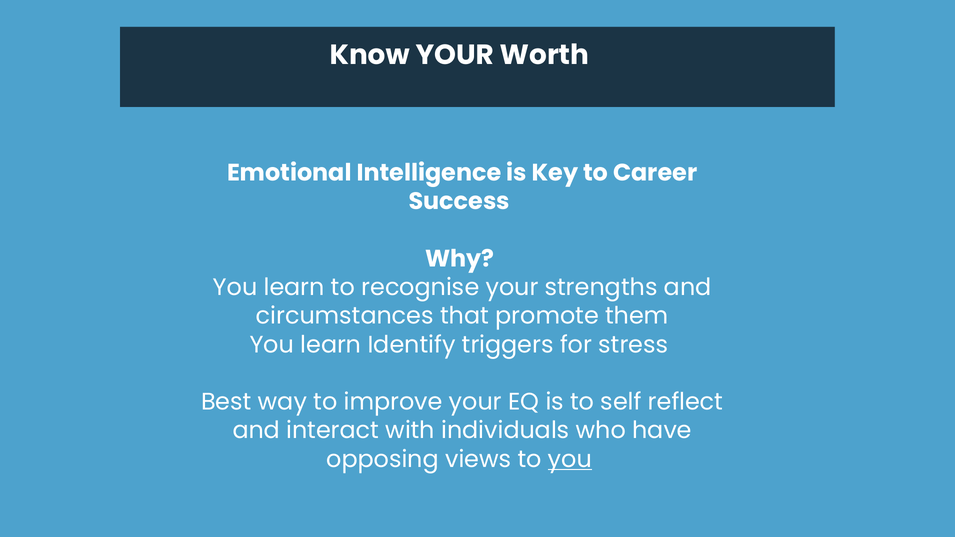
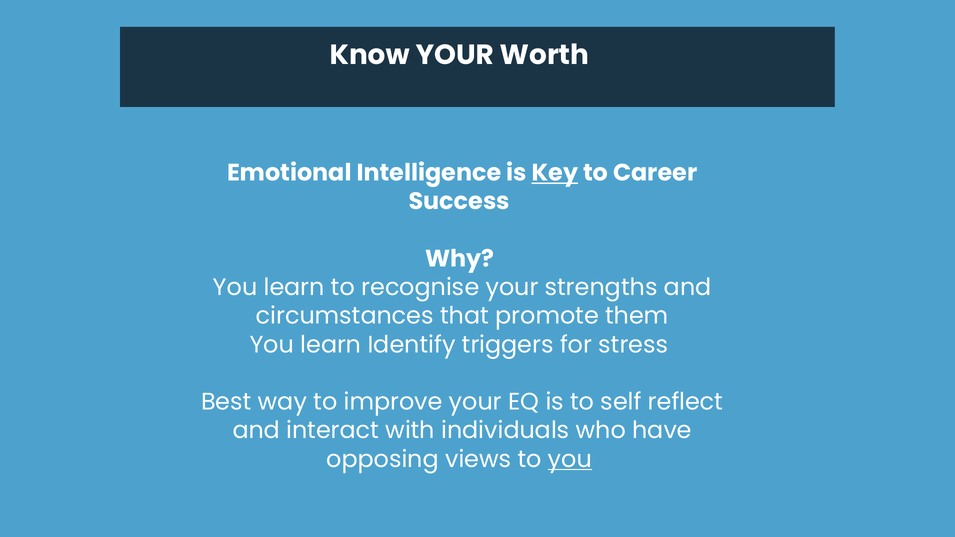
Key underline: none -> present (555, 173)
